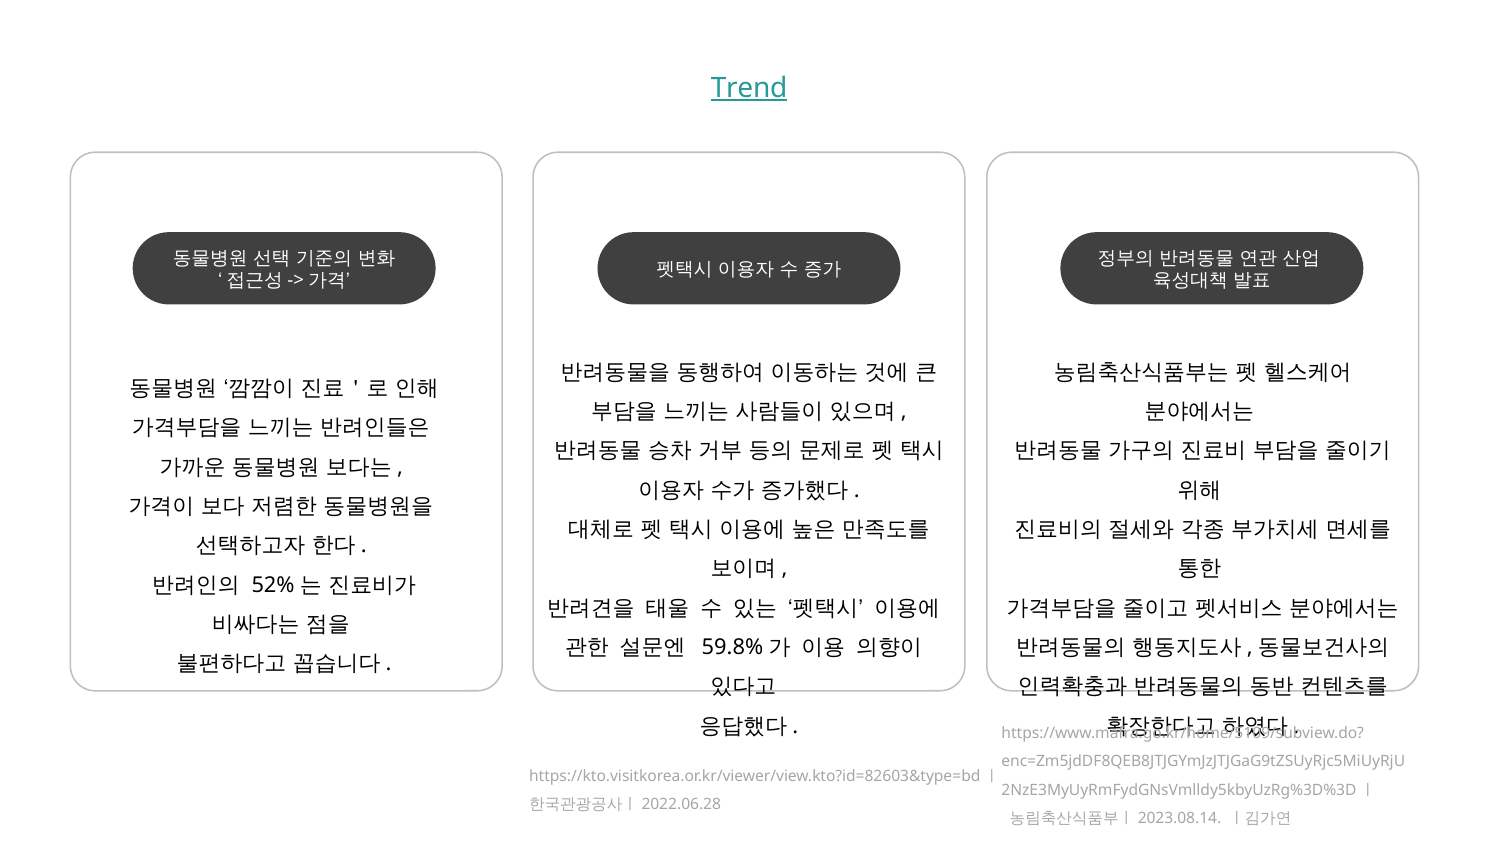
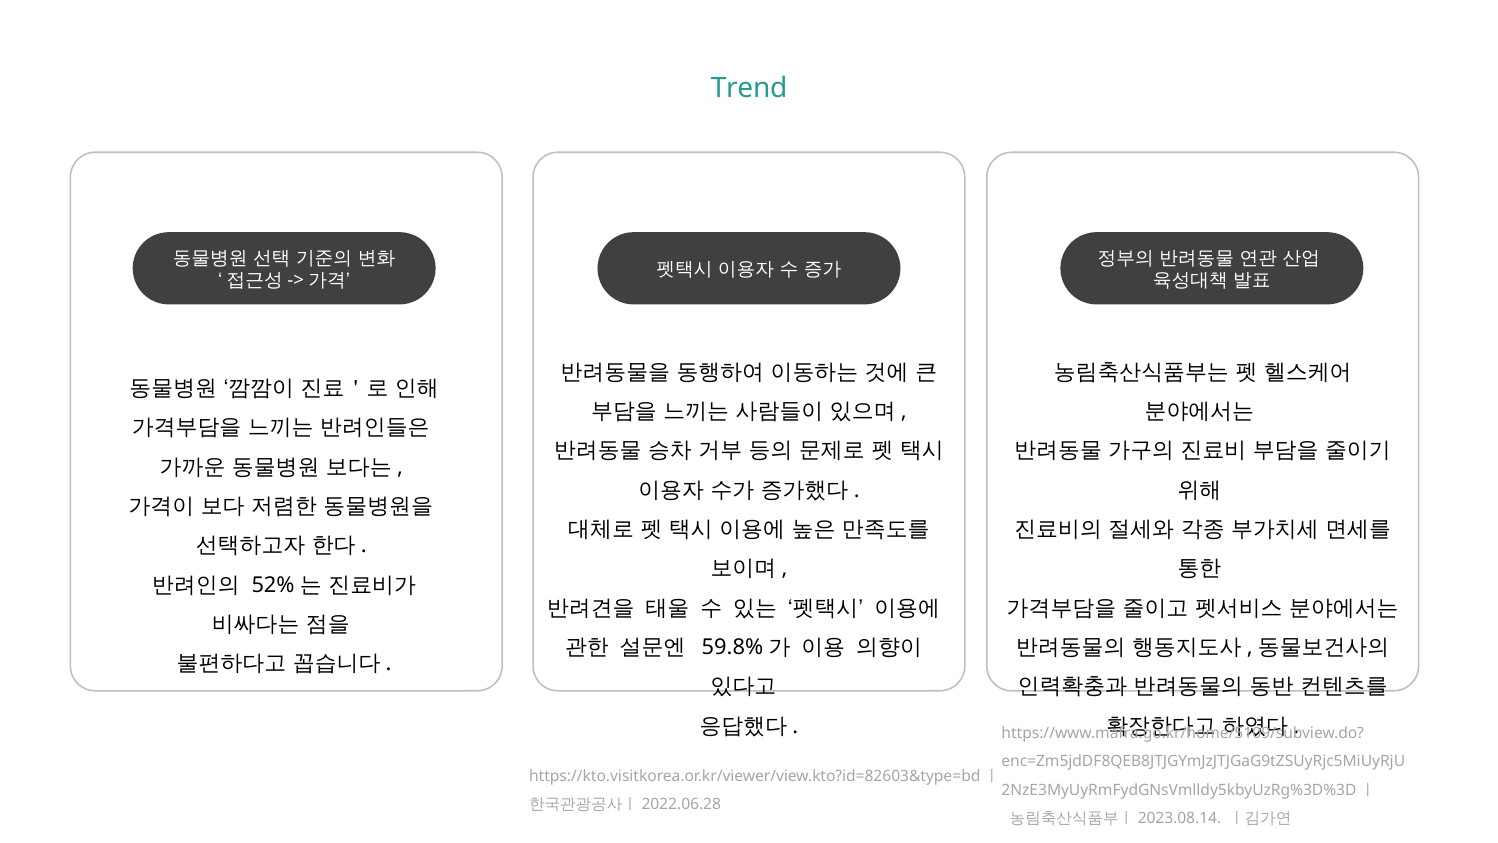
Trend underline: present -> none (749, 88)
